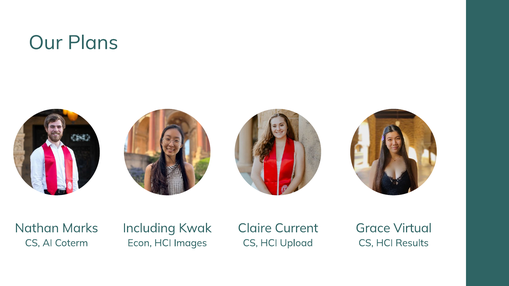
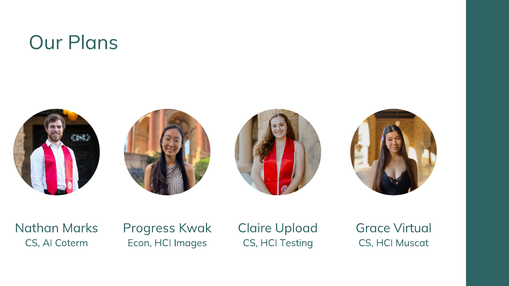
Including: Including -> Progress (149, 228)
Current: Current -> Upload (296, 228)
Upload: Upload -> Testing (296, 243)
Results: Results -> Muscat (412, 243)
